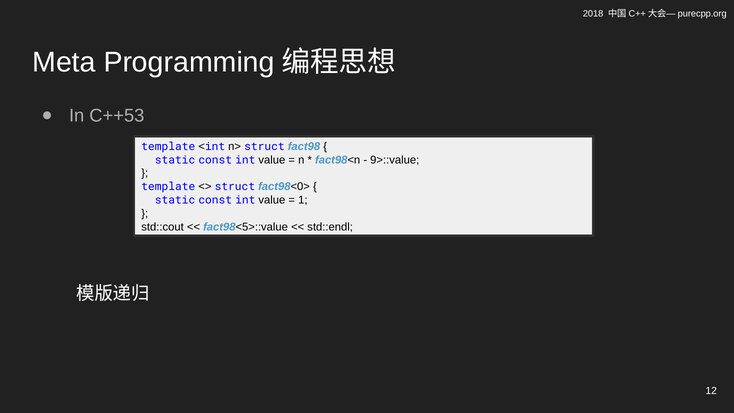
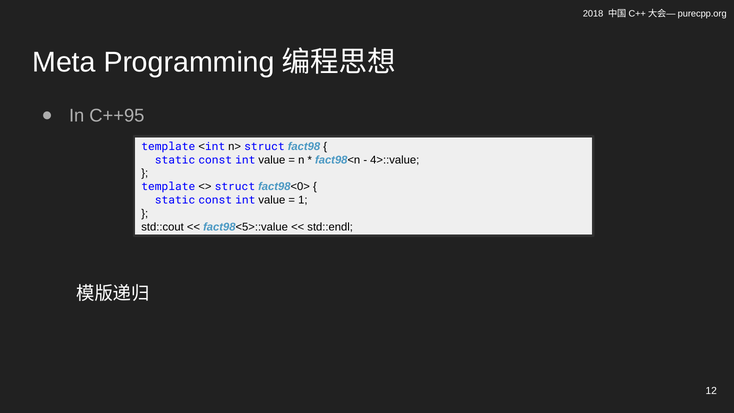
C++53: C++53 -> C++95 (117, 115)
9>::value: 9>::value -> 4>::value (395, 160)
